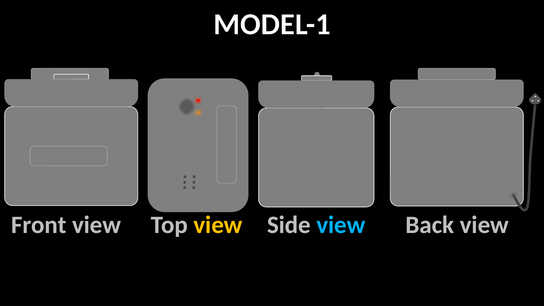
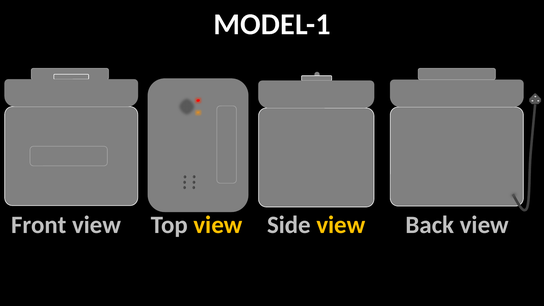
view colour: light blue -> yellow (341, 225)
